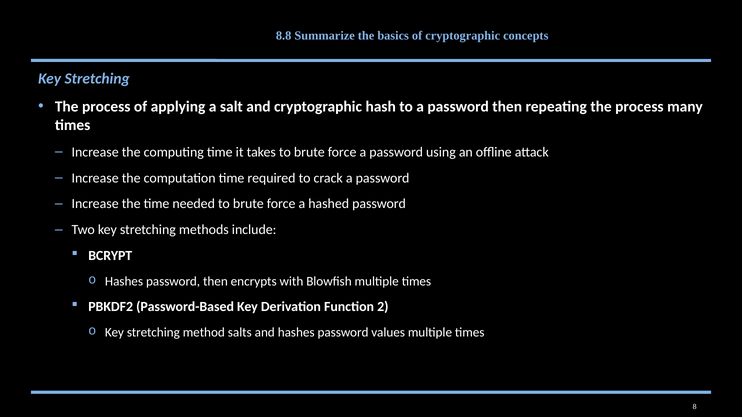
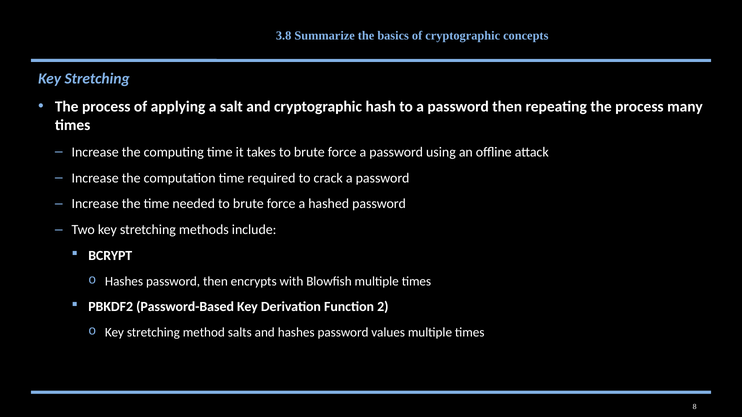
8.8: 8.8 -> 3.8 (284, 36)
